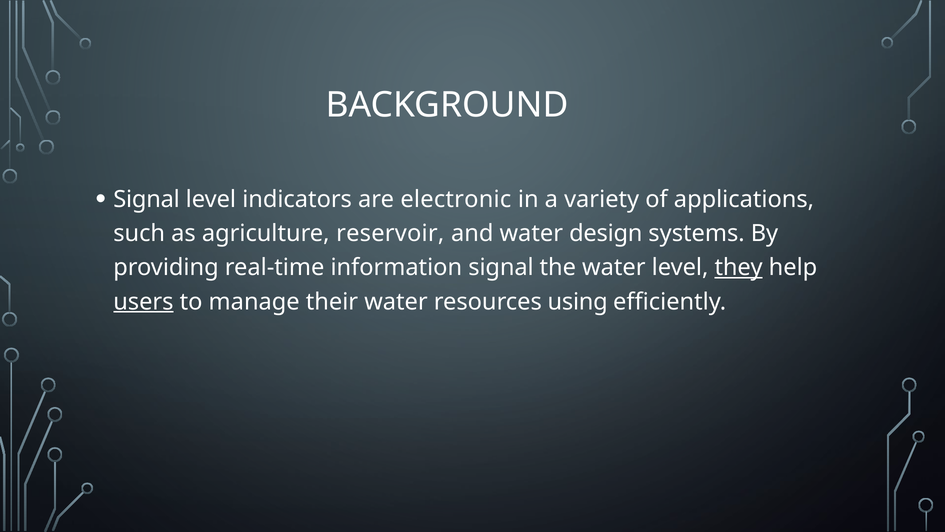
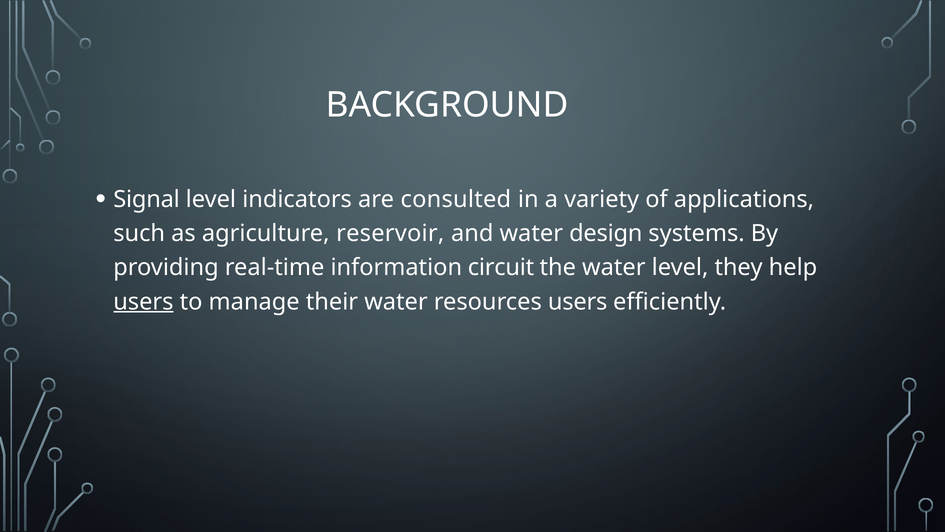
electronic: electronic -> consulted (456, 199)
information signal: signal -> circuit (501, 267)
they underline: present -> none (739, 267)
resources using: using -> users (578, 301)
